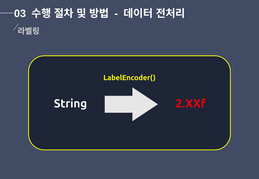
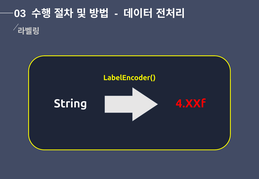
2.XXf: 2.XXf -> 4.XXf (191, 104)
